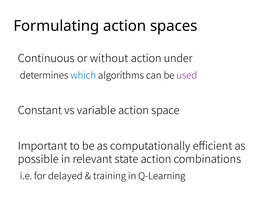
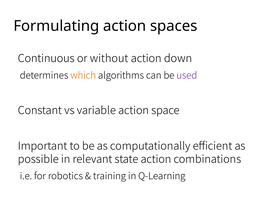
under: under -> down (178, 59)
which colour: blue -> orange (83, 75)
delayed: delayed -> robotics (65, 176)
